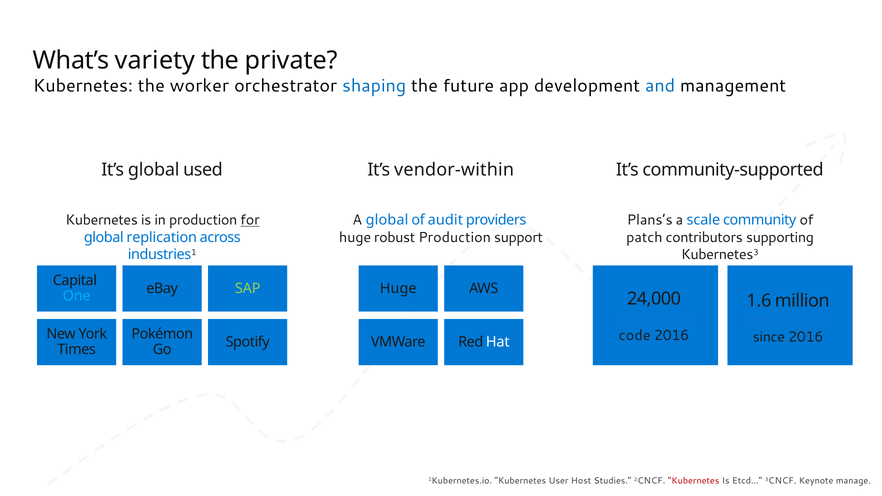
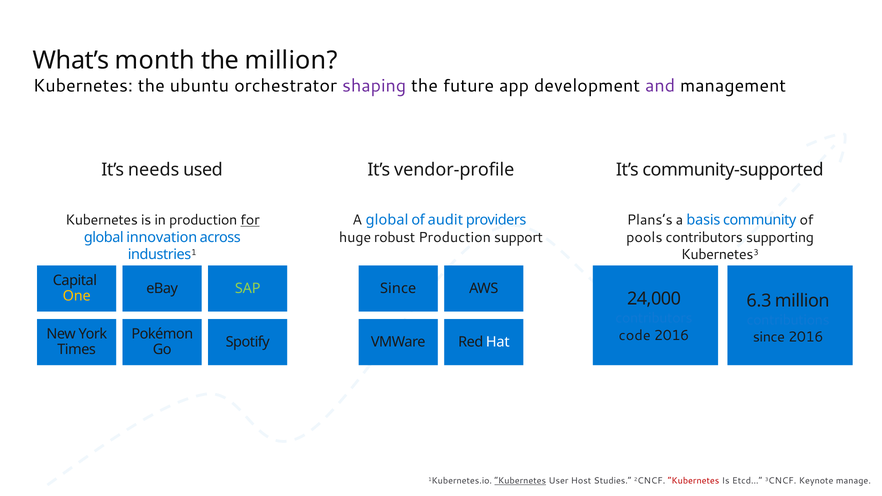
variety: variety -> month (155, 60)
the private: private -> million (291, 60)
worker: worker -> ubuntu (199, 86)
shaping colour: blue -> purple (374, 86)
and colour: blue -> purple (660, 86)
It’s global: global -> needs (154, 170)
vendor-within: vendor-within -> vendor-profile (454, 170)
scale: scale -> basis (703, 220)
patch: patch -> pools (644, 237)
replication: replication -> innovation (162, 237)
Huge: Huge -> Since (398, 288)
One colour: light blue -> yellow (77, 296)
1.6: 1.6 -> 6.3 (759, 301)
Kubernetes underline: none -> present (520, 481)
